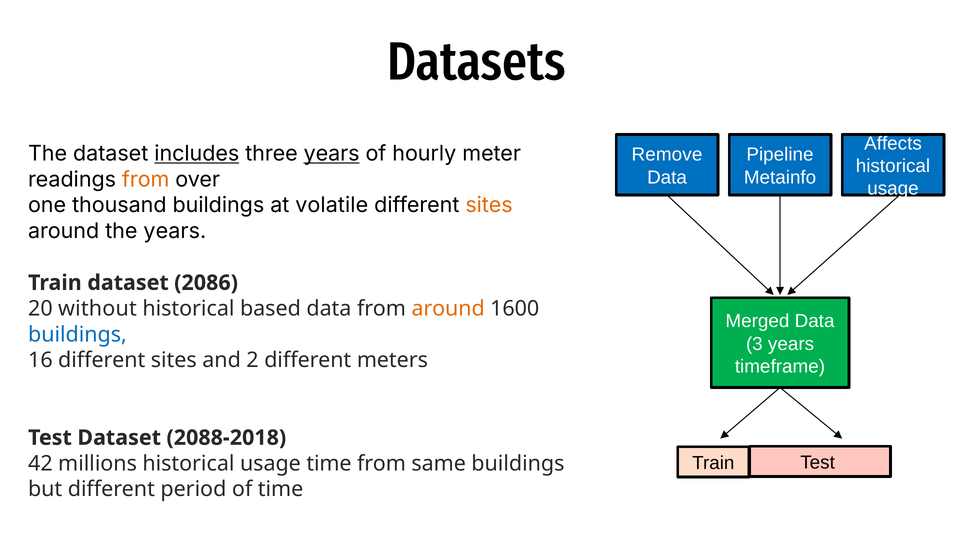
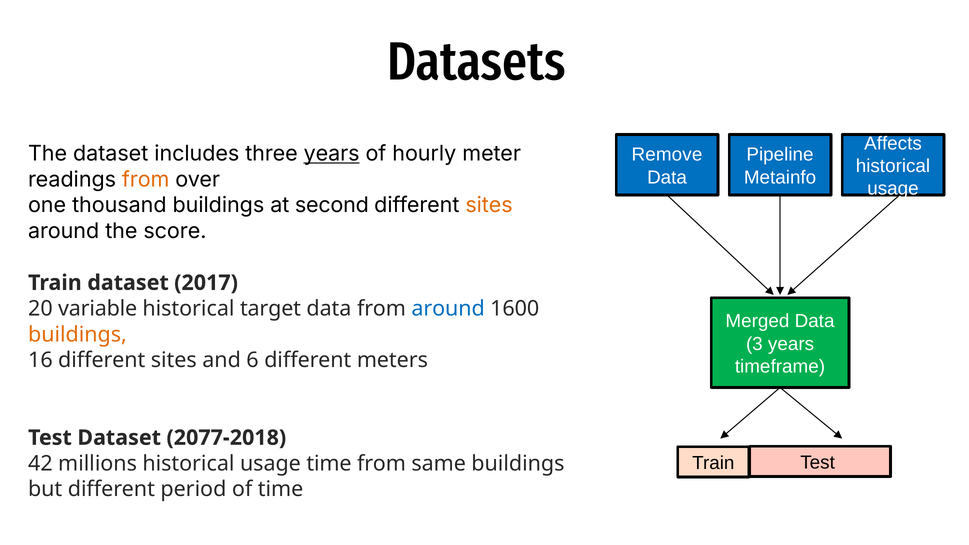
includes underline: present -> none (197, 154)
volatile: volatile -> second (332, 205)
the years: years -> score (175, 231)
2086: 2086 -> 2017 (206, 283)
without: without -> variable (98, 309)
based: based -> target (271, 309)
around colour: orange -> blue (448, 309)
buildings colour: blue -> orange (77, 334)
2: 2 -> 6 (253, 360)
2088-2018: 2088-2018 -> 2077-2018 (226, 438)
